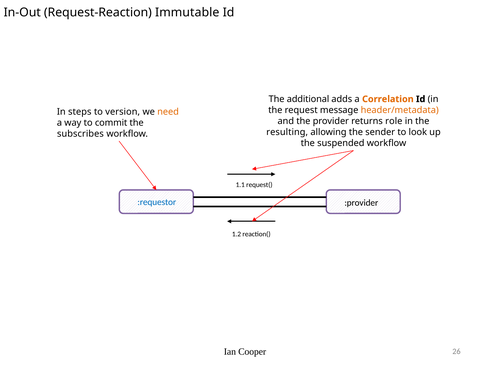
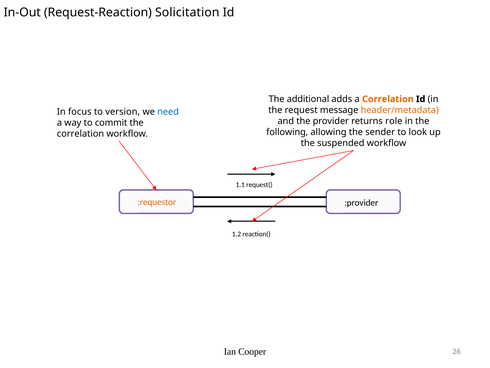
Immutable: Immutable -> Solicitation (187, 12)
steps: steps -> focus (80, 112)
need colour: orange -> blue (168, 112)
resulting: resulting -> following (287, 132)
subscribes: subscribes -> correlation (80, 134)
:requestor colour: blue -> orange (157, 202)
